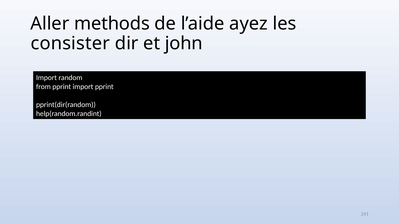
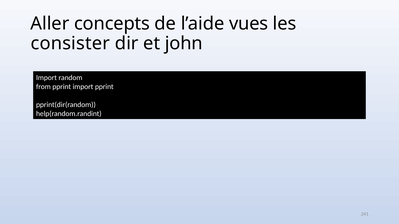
methods: methods -> concepts (112, 24)
ayez: ayez -> vues (249, 24)
